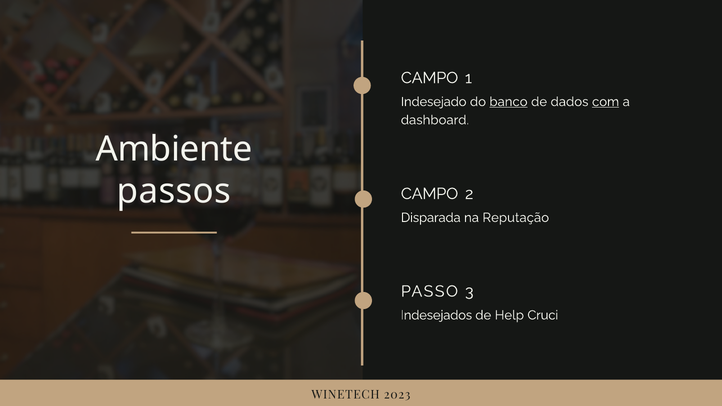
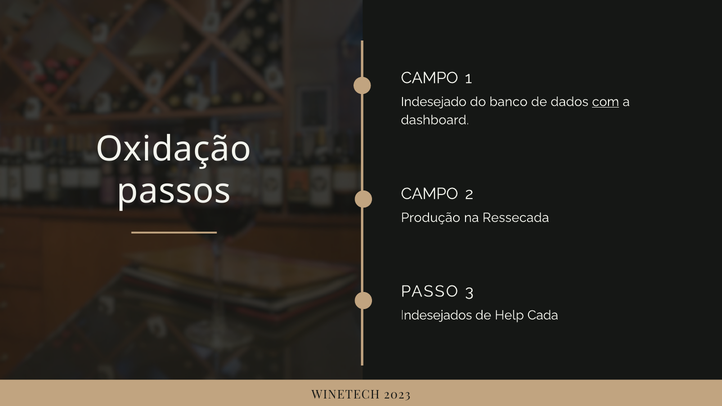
banco underline: present -> none (508, 102)
Ambiente: Ambiente -> Oxidação (174, 149)
Disparada: Disparada -> Produção (431, 218)
Reputação: Reputação -> Ressecada (516, 218)
Cruci: Cruci -> Cada (543, 315)
